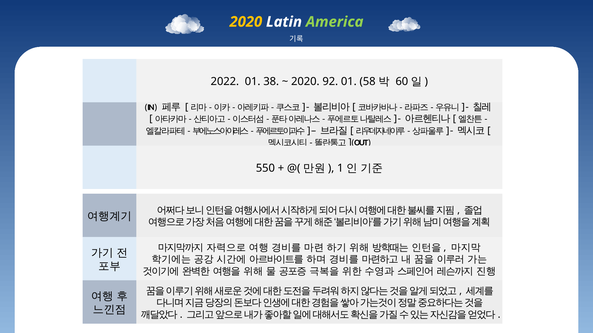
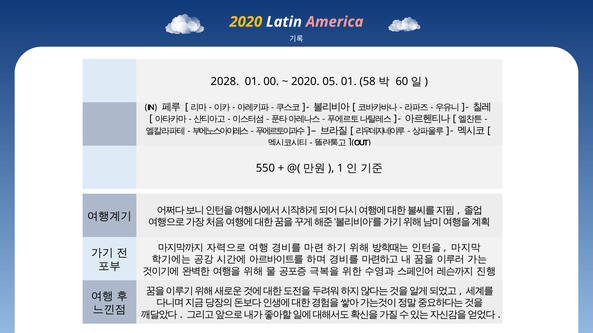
America colour: light green -> pink (335, 22)
2022: 2022 -> 2028 (225, 82)
38: 38 -> 00 (271, 82)
92: 92 -> 05 (330, 82)
